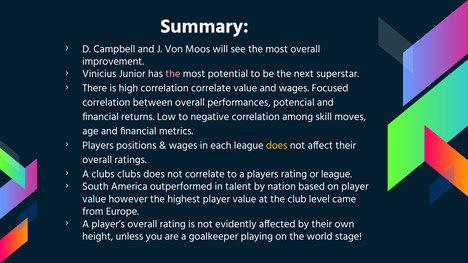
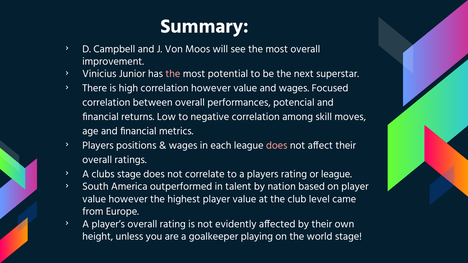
correlation correlate: correlate -> however (211, 88)
does colour: yellow -> pink (277, 146)
clubs clubs: clubs -> stage (129, 174)
